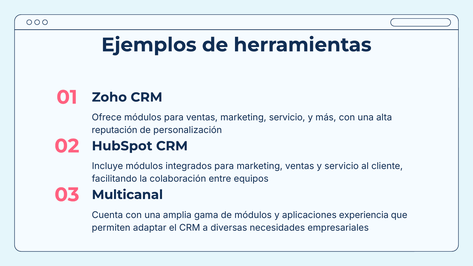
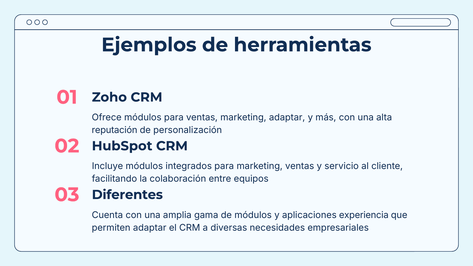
marketing servicio: servicio -> adaptar (287, 118)
Multicanal: Multicanal -> Diferentes (127, 195)
